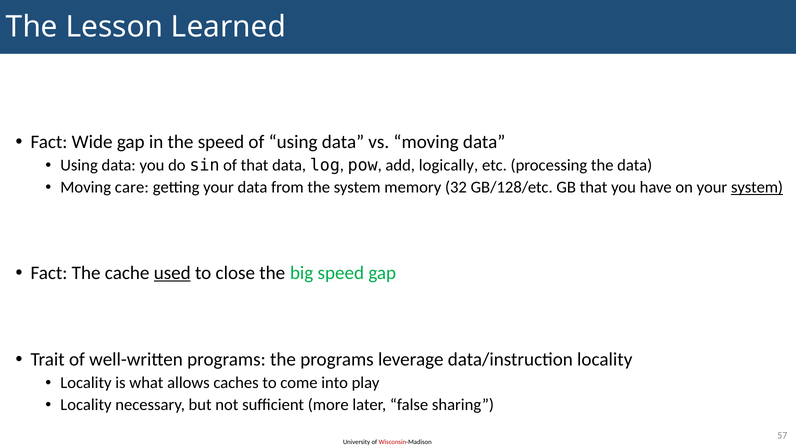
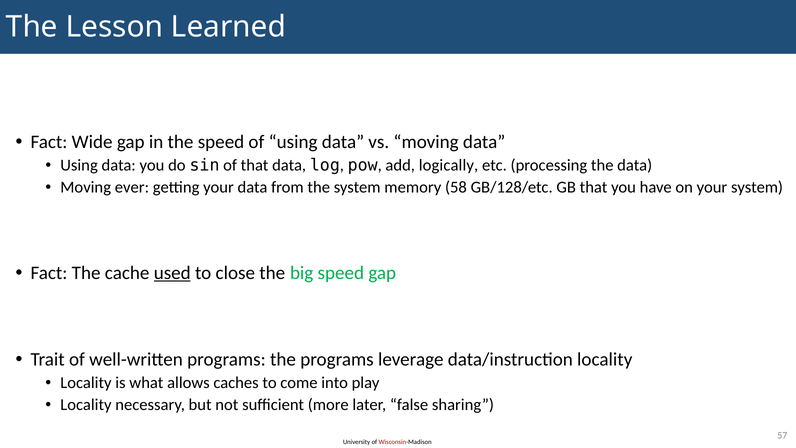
care: care -> ever (132, 187)
32: 32 -> 58 (456, 187)
system underline: present -> none (757, 187)
